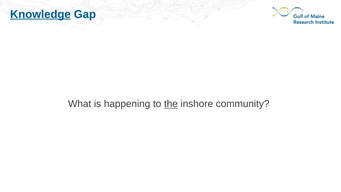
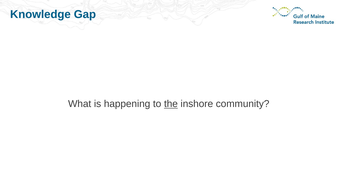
Knowledge underline: present -> none (40, 14)
